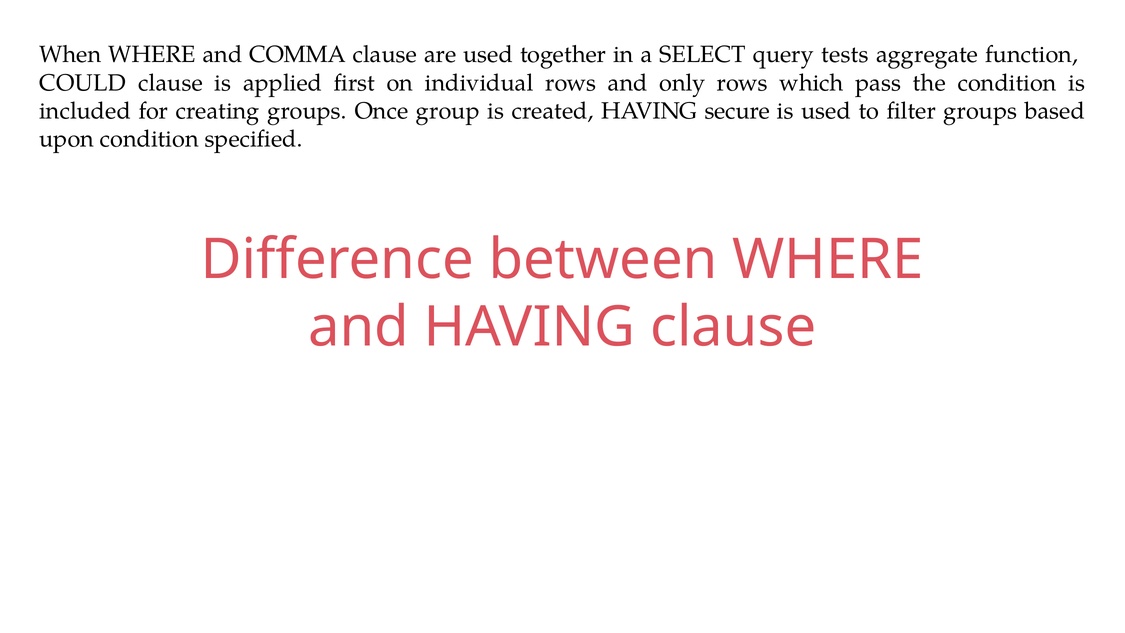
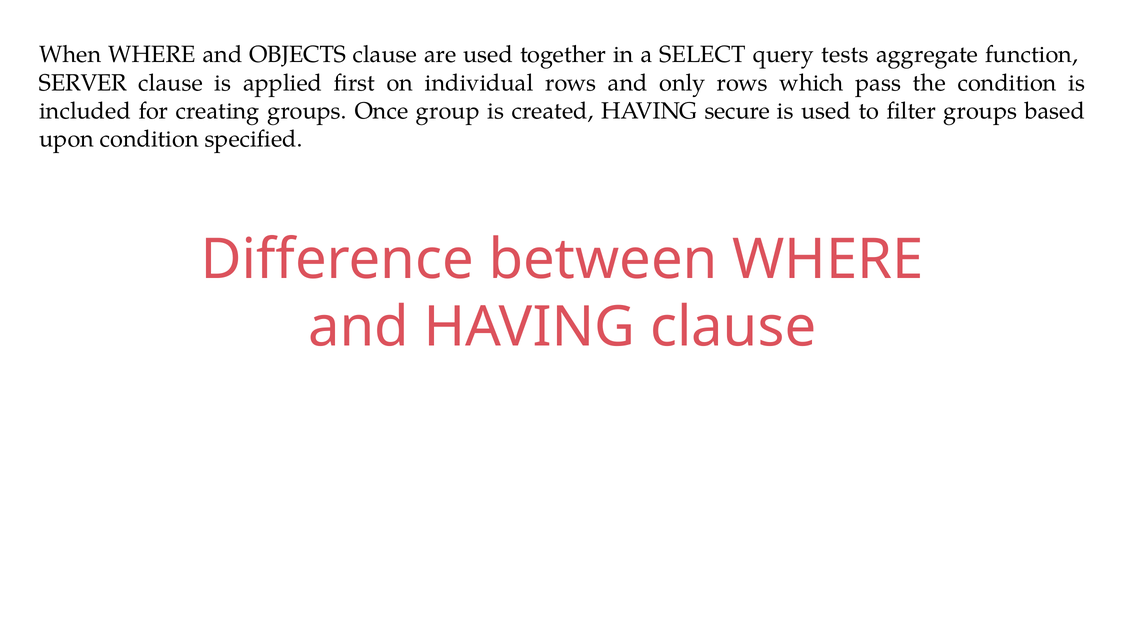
COMMA: COMMA -> OBJECTS (298, 55)
COULD: COULD -> SERVER (83, 83)
